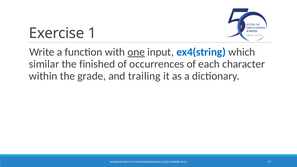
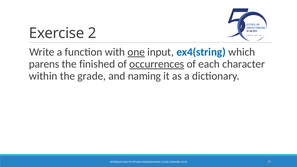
1: 1 -> 2 (92, 33)
similar: similar -> parens (44, 64)
occurrences underline: none -> present (157, 64)
trailing: trailing -> naming (144, 76)
